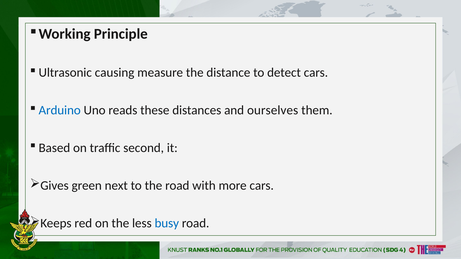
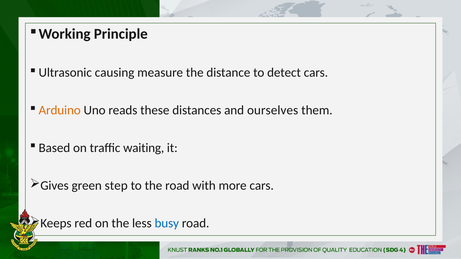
Arduino colour: blue -> orange (60, 110)
second: second -> waiting (144, 148)
next: next -> step (116, 186)
